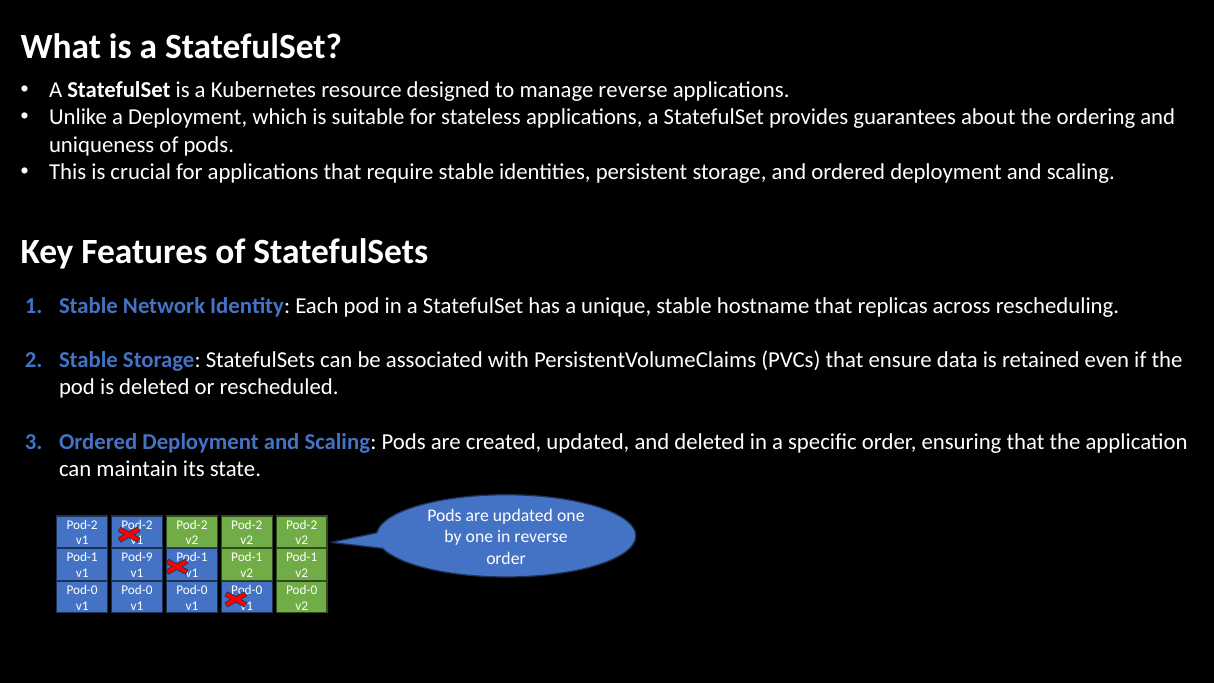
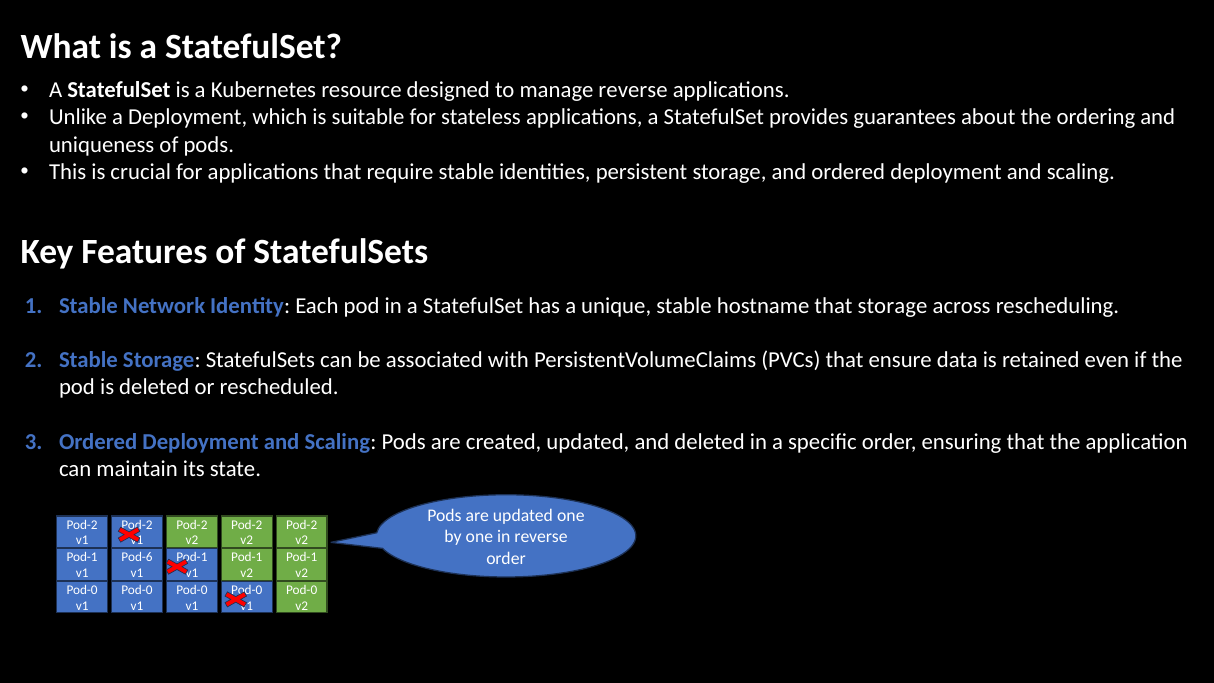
that replicas: replicas -> storage (892, 305)
Pod-9: Pod-9 -> Pod-6 (137, 557)
